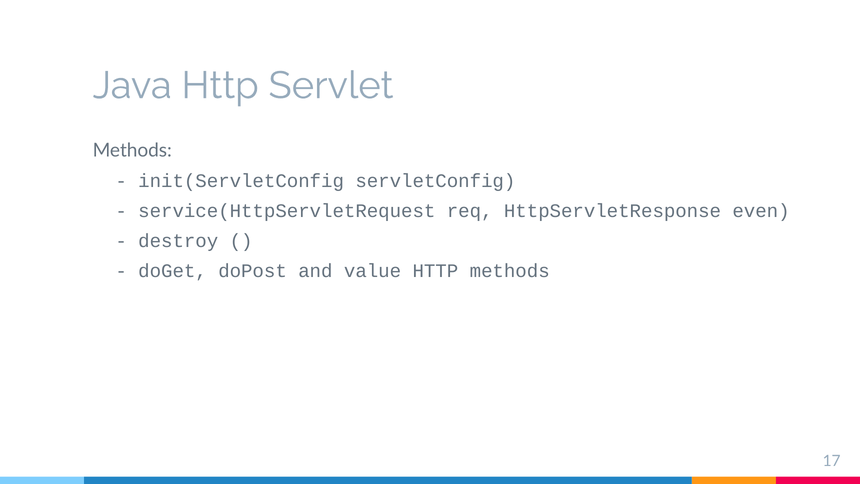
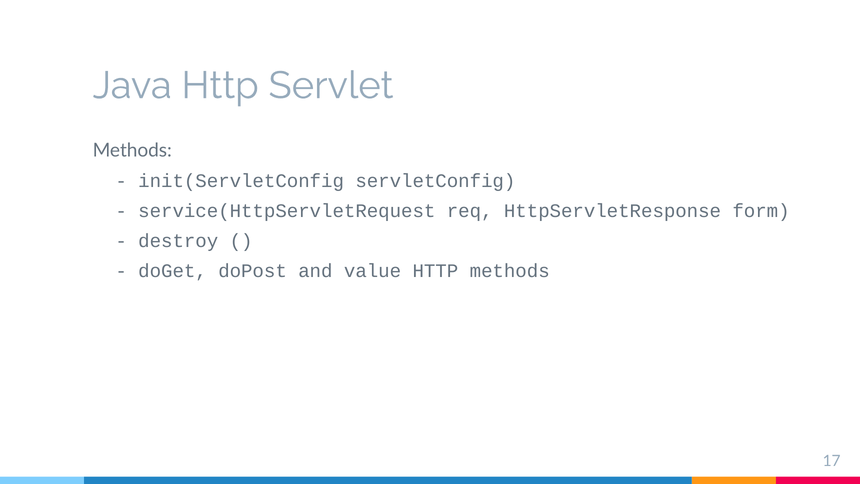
even: even -> form (761, 211)
